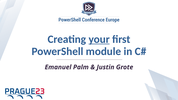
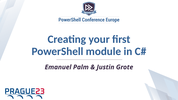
your underline: present -> none (99, 39)
